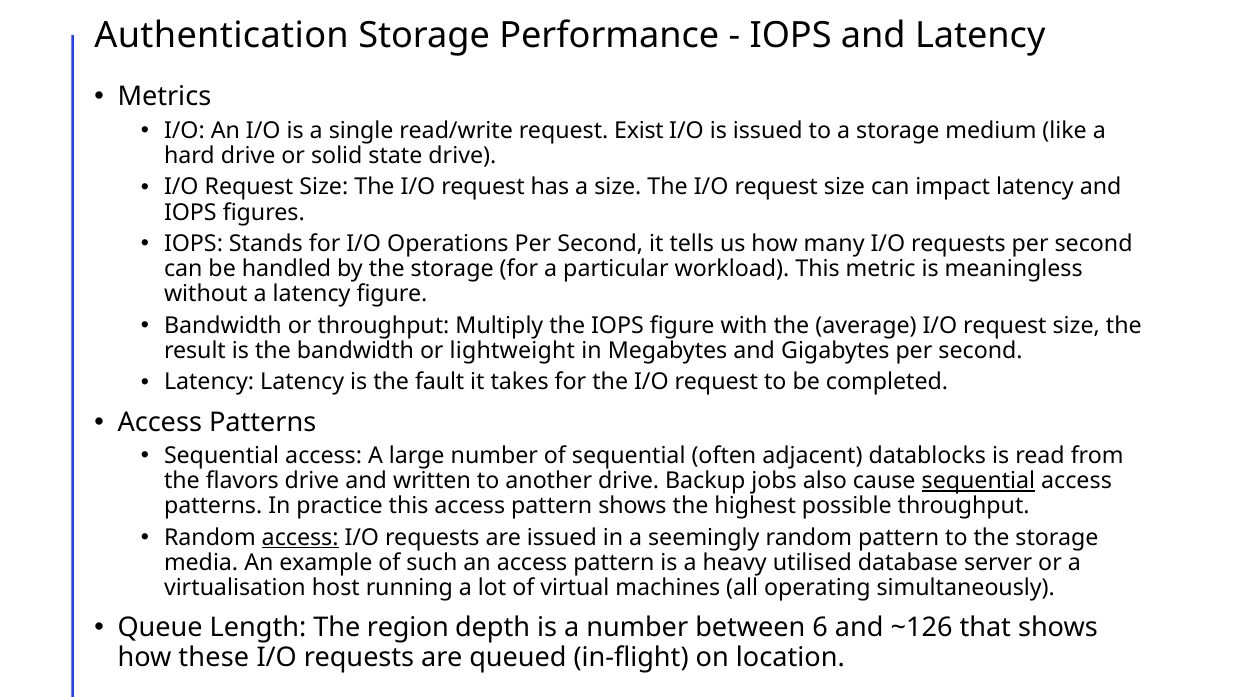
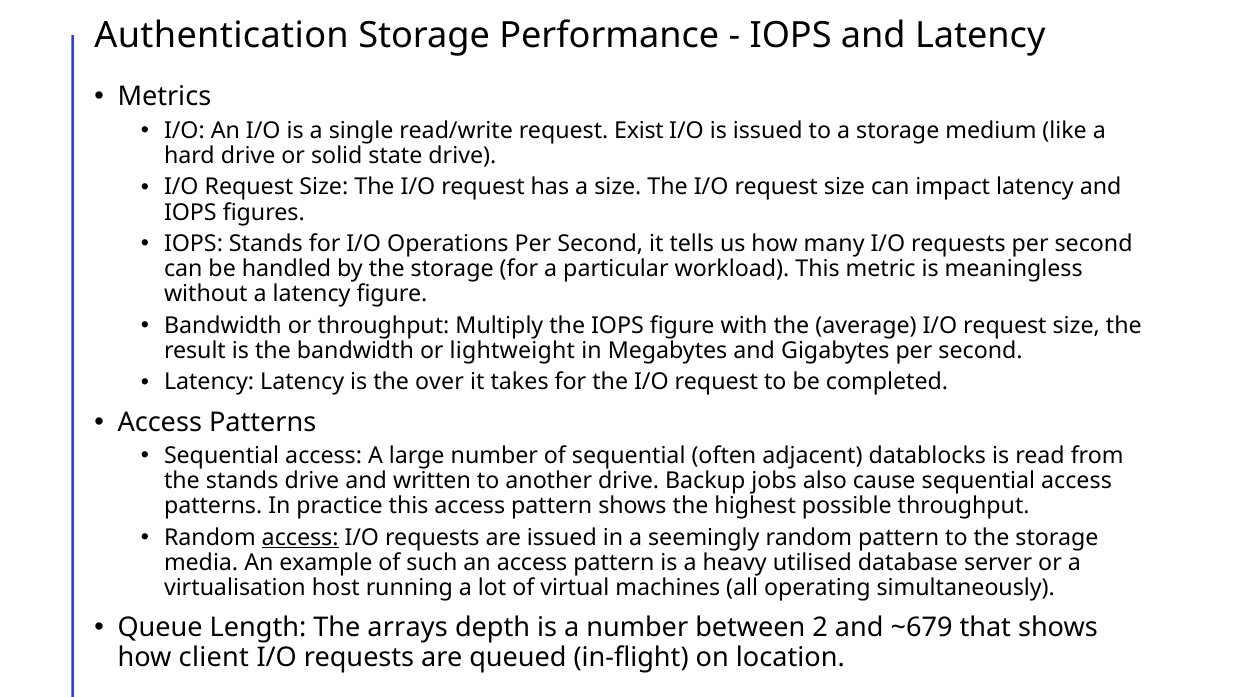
fault: fault -> over (439, 382)
the flavors: flavors -> stands (242, 481)
sequential underline: present -> none (978, 481)
region: region -> arrays (408, 627)
6: 6 -> 2 (820, 627)
~126: ~126 -> ~679 (922, 627)
these: these -> client (214, 657)
